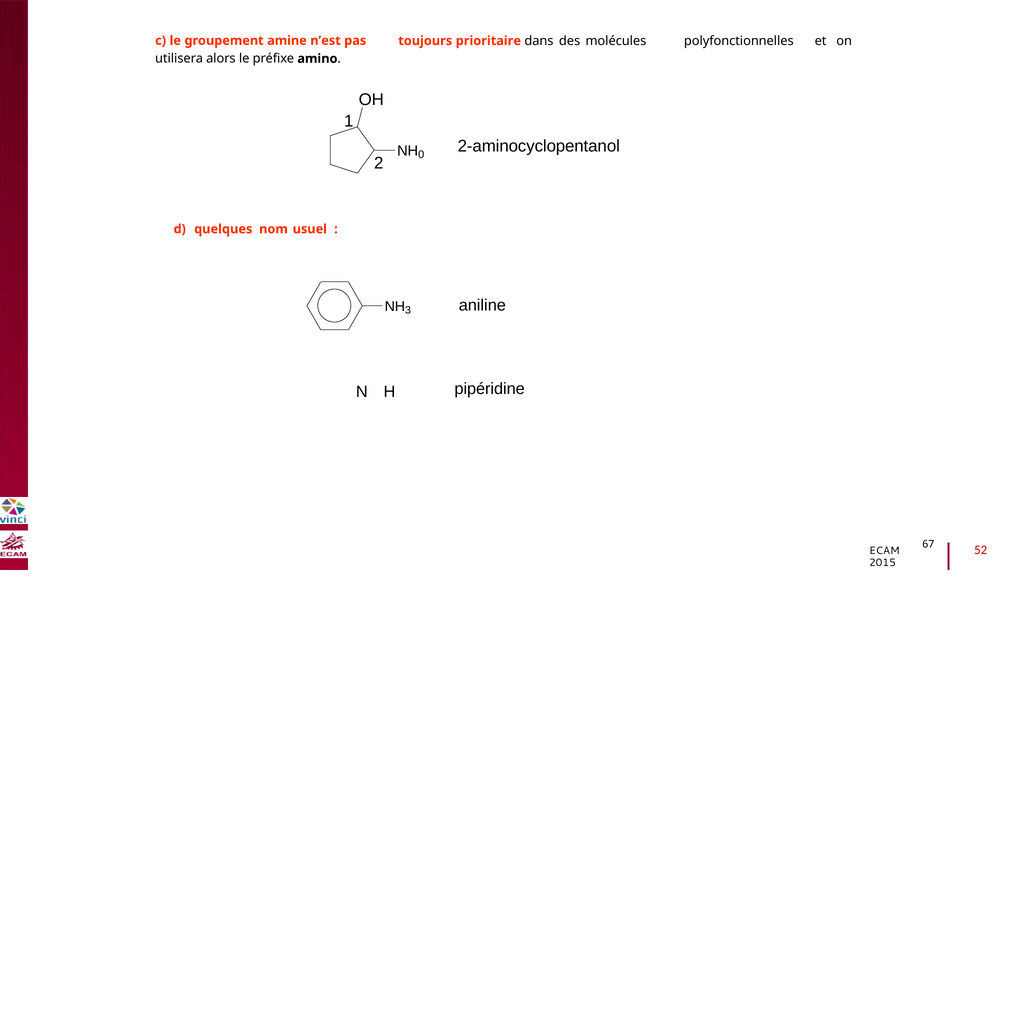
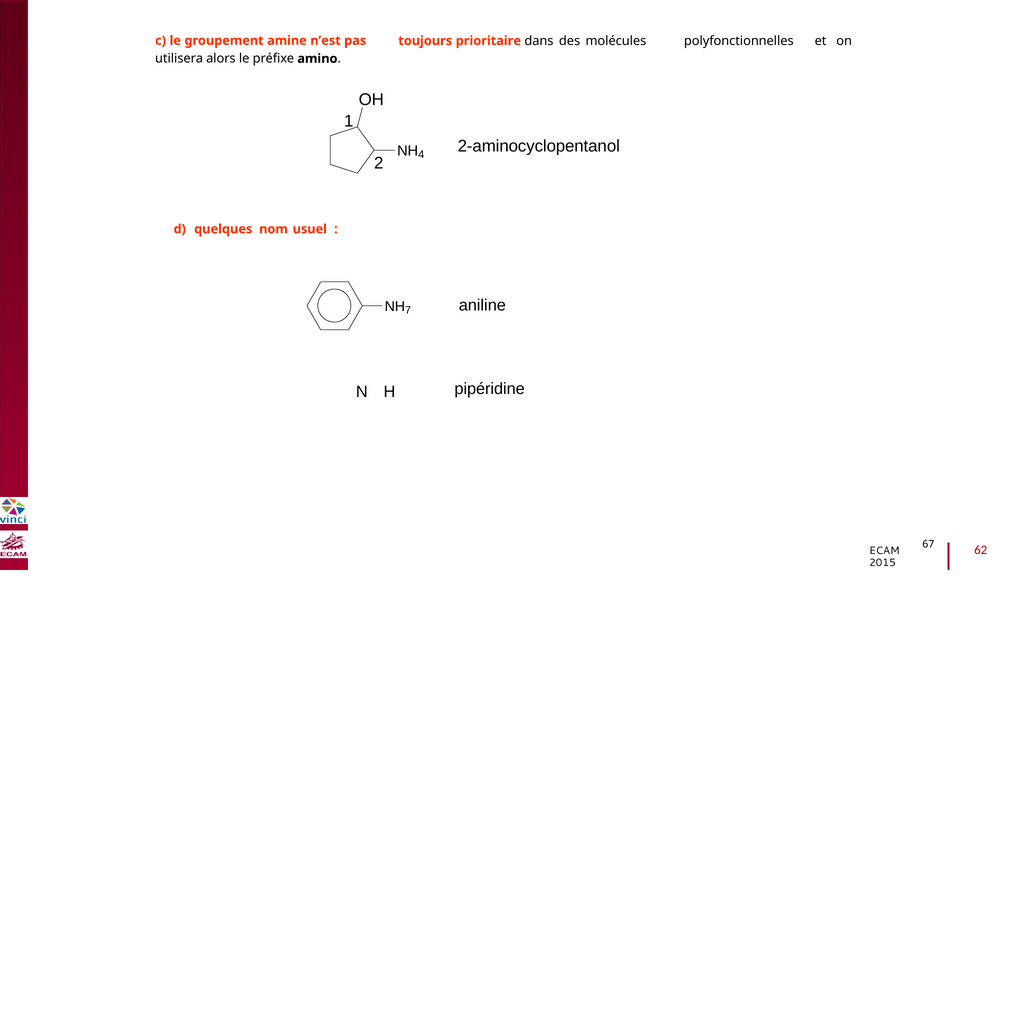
0: 0 -> 4 (421, 154)
3: 3 -> 7 (408, 310)
52: 52 -> 62 (981, 550)
